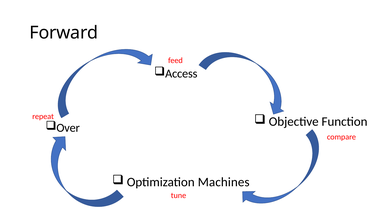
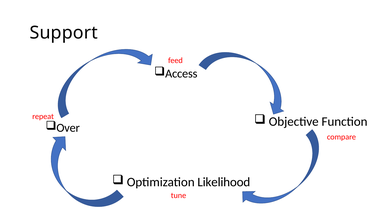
Forward: Forward -> Support (64, 33)
Machines: Machines -> Likelihood (224, 182)
